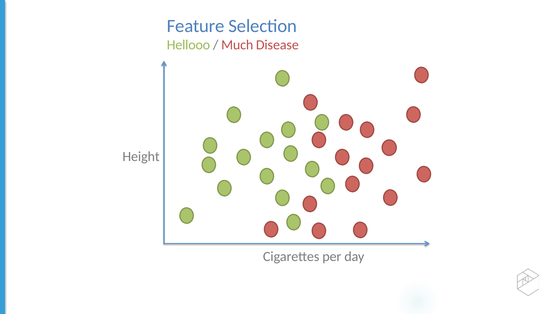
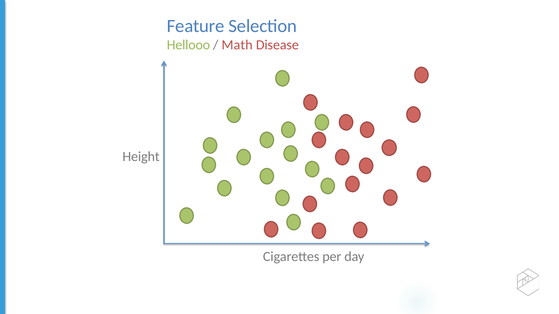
Much: Much -> Math (237, 45)
